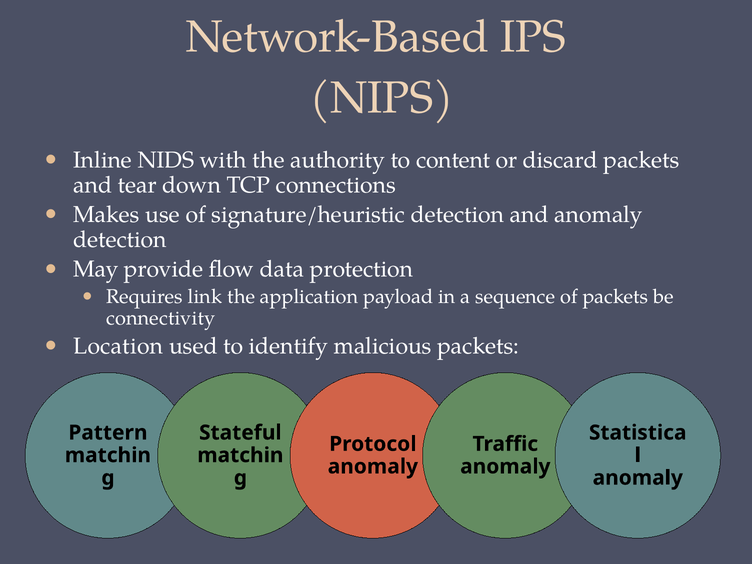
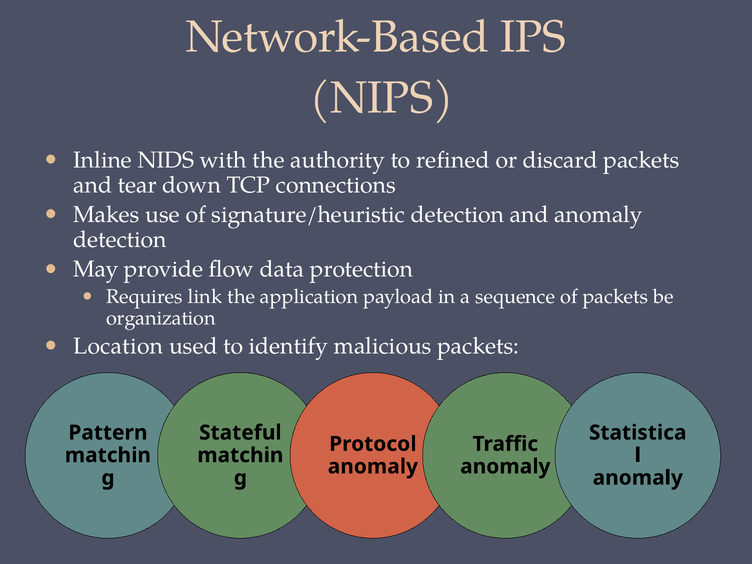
content: content -> refined (453, 160)
connectivity: connectivity -> organization (161, 318)
